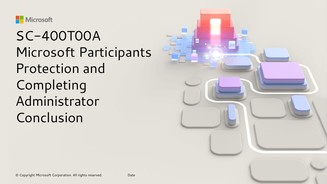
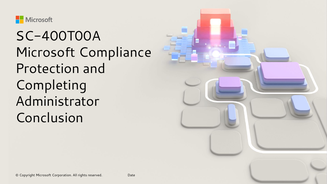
Participants: Participants -> Compliance (115, 52)
